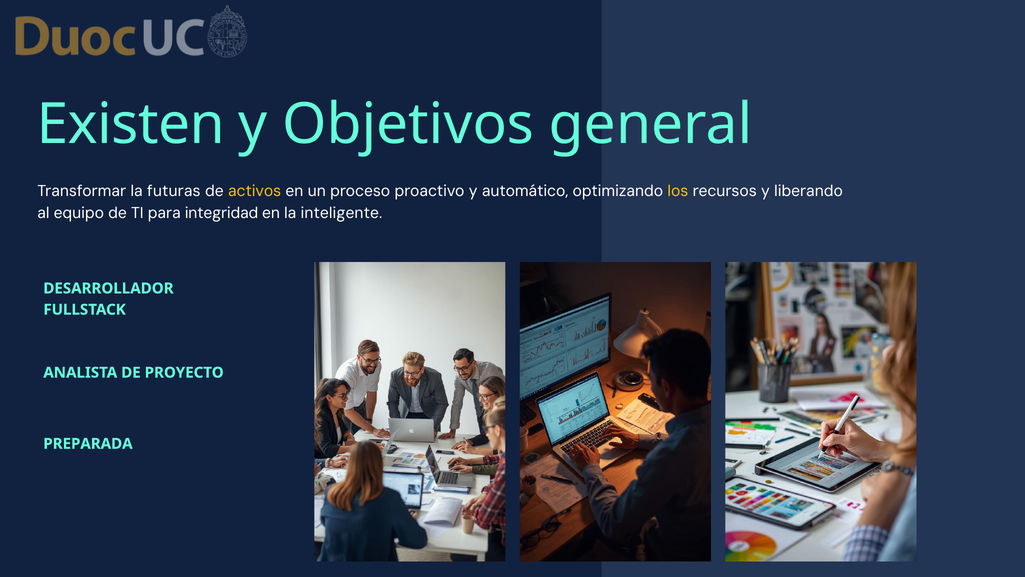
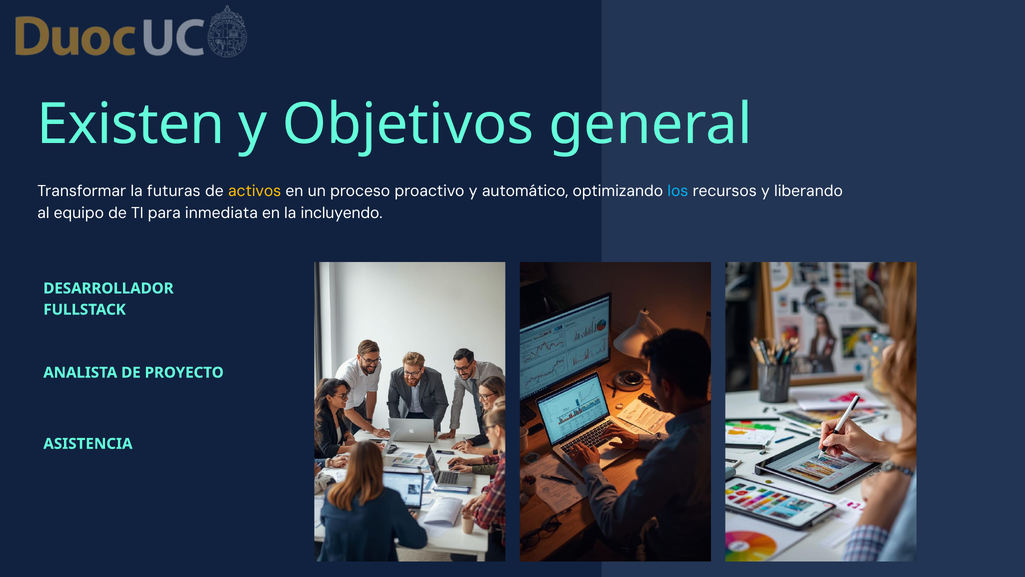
los colour: yellow -> light blue (678, 191)
integridad: integridad -> inmediata (221, 213)
inteligente: inteligente -> incluyendo (342, 213)
PREPARADA: PREPARADA -> ASISTENCIA (88, 443)
